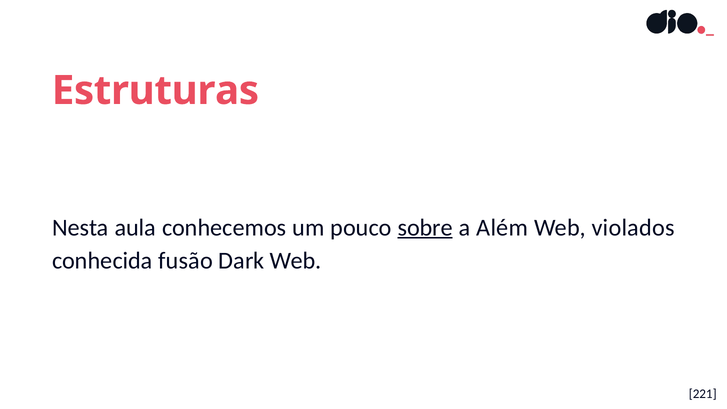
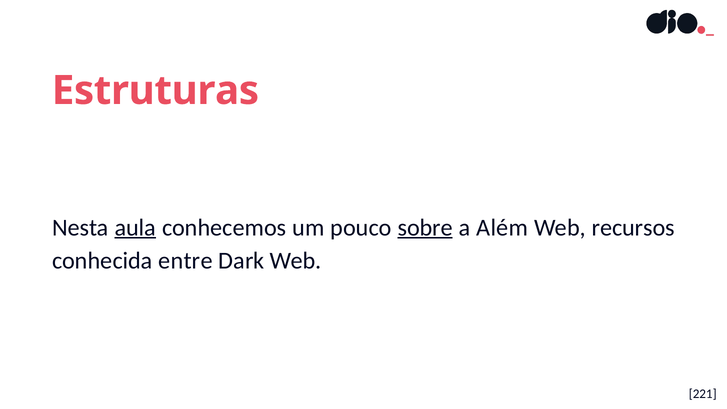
aula underline: none -> present (135, 227)
violados: violados -> recursos (633, 227)
fusão: fusão -> entre (185, 261)
